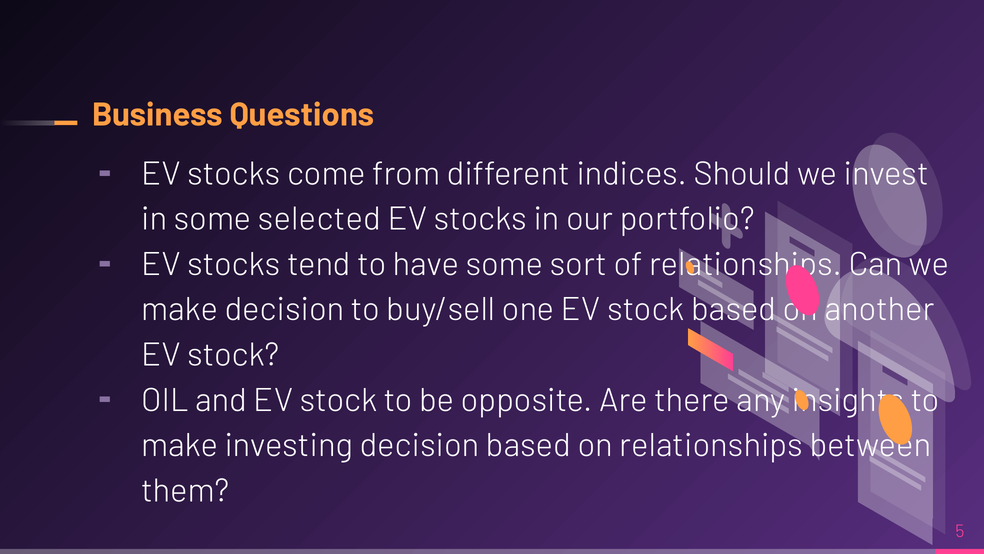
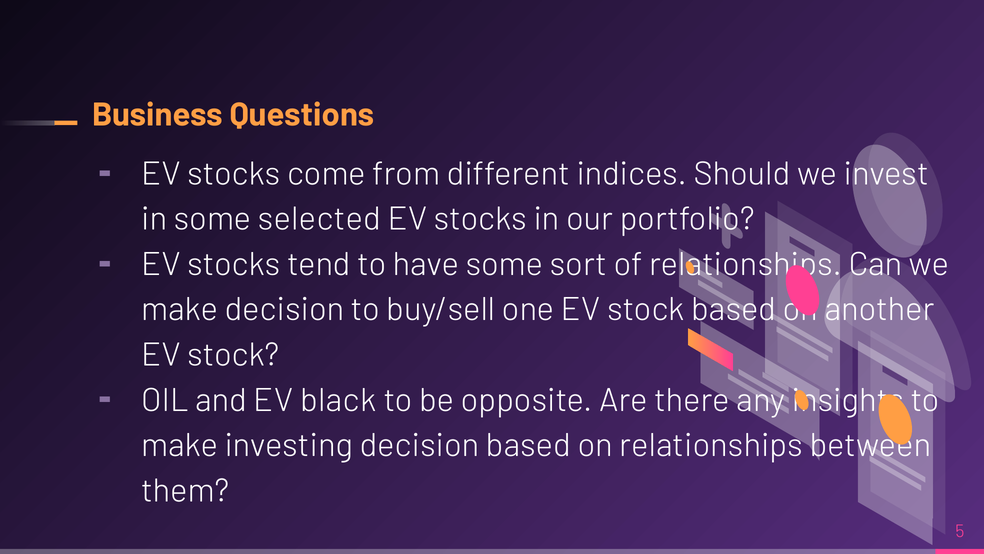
and EV stock: stock -> black (338, 400)
